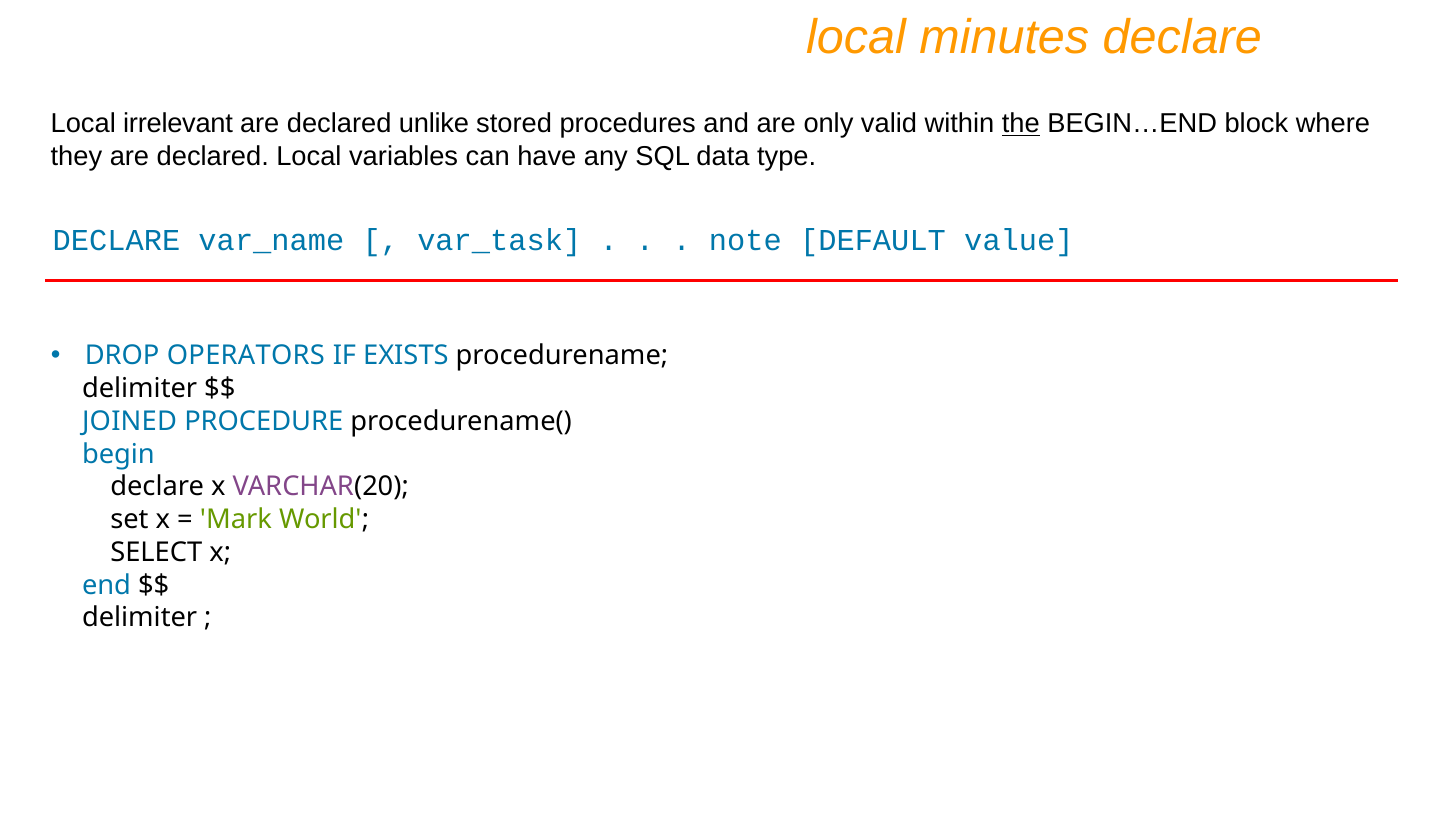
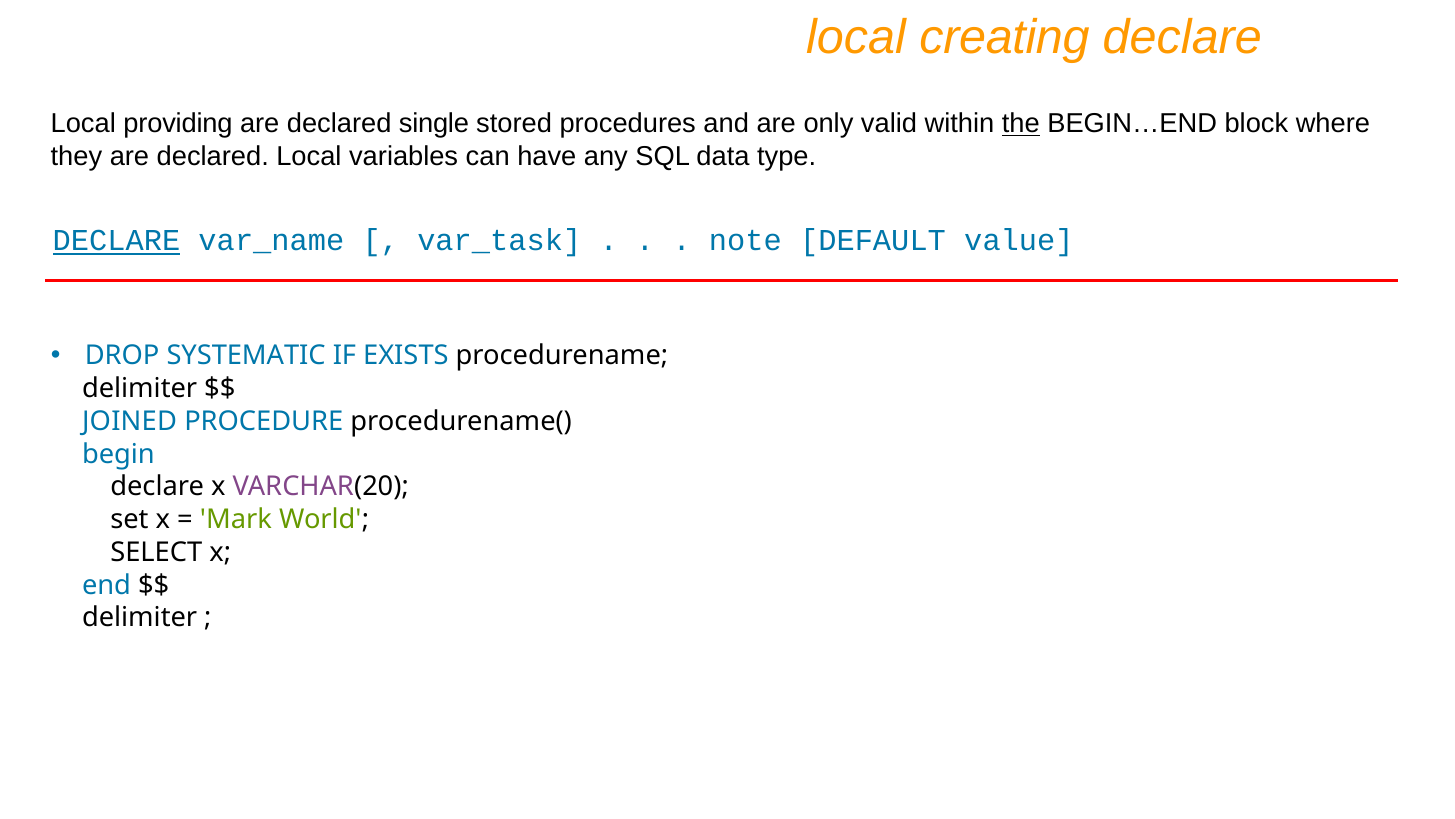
minutes: minutes -> creating (1004, 38)
irrelevant: irrelevant -> providing (178, 124)
unlike: unlike -> single (434, 124)
DECLARE underline: none -> present (116, 240)
OPERATORS: OPERATORS -> SYSTEMATIC (246, 355)
